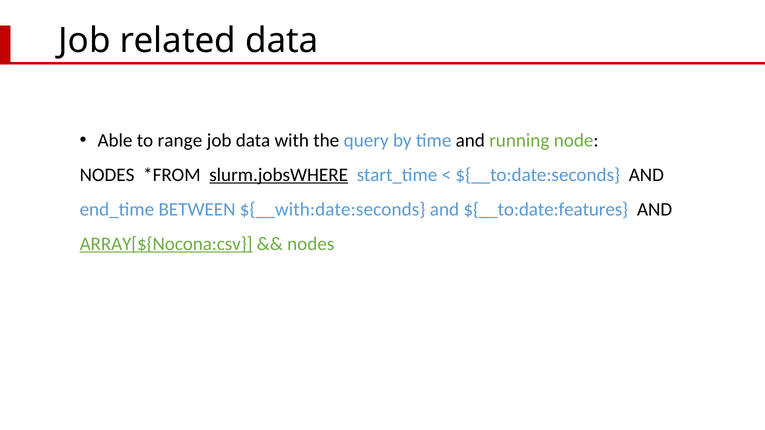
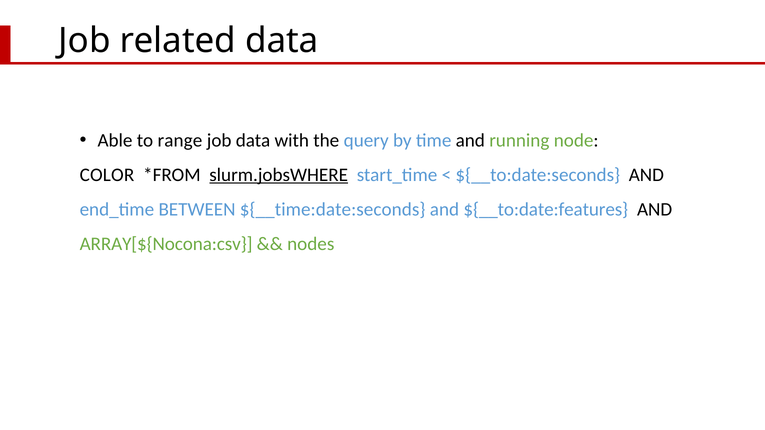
NODES: NODES -> COLOR (107, 175)
${__with:date:seconds: ${__with:date:seconds -> ${__time:date:seconds (333, 209)
ARRAY[${Nocona:csv underline: present -> none (166, 244)
